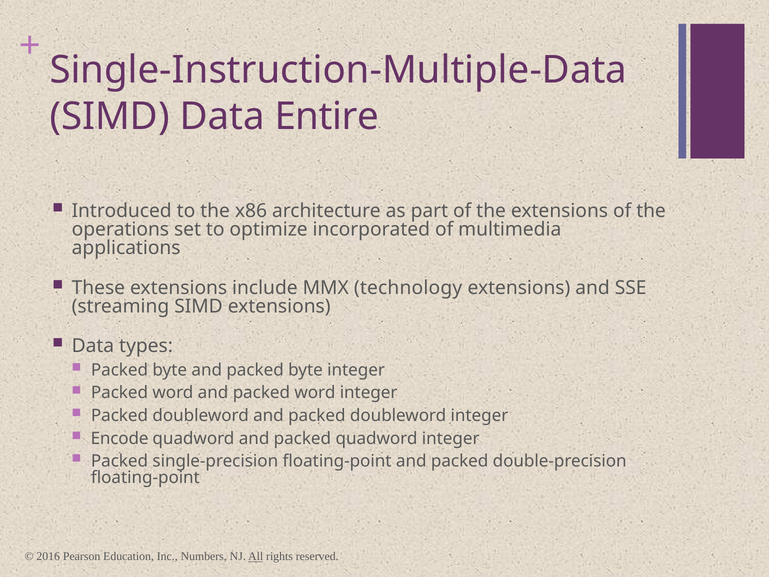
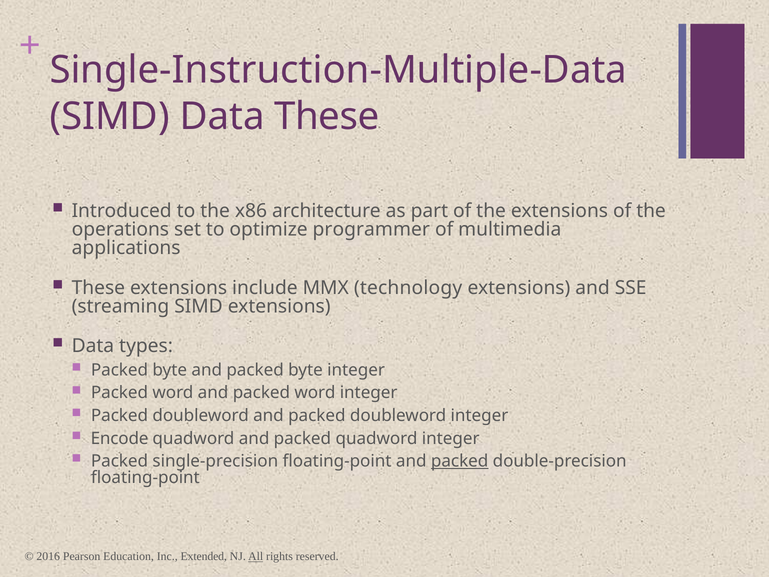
Data Entire: Entire -> These (327, 116)
incorporated: incorporated -> programmer (371, 229)
packed underline: none -> present (460, 461)
Numbers: Numbers -> Extended (204, 556)
